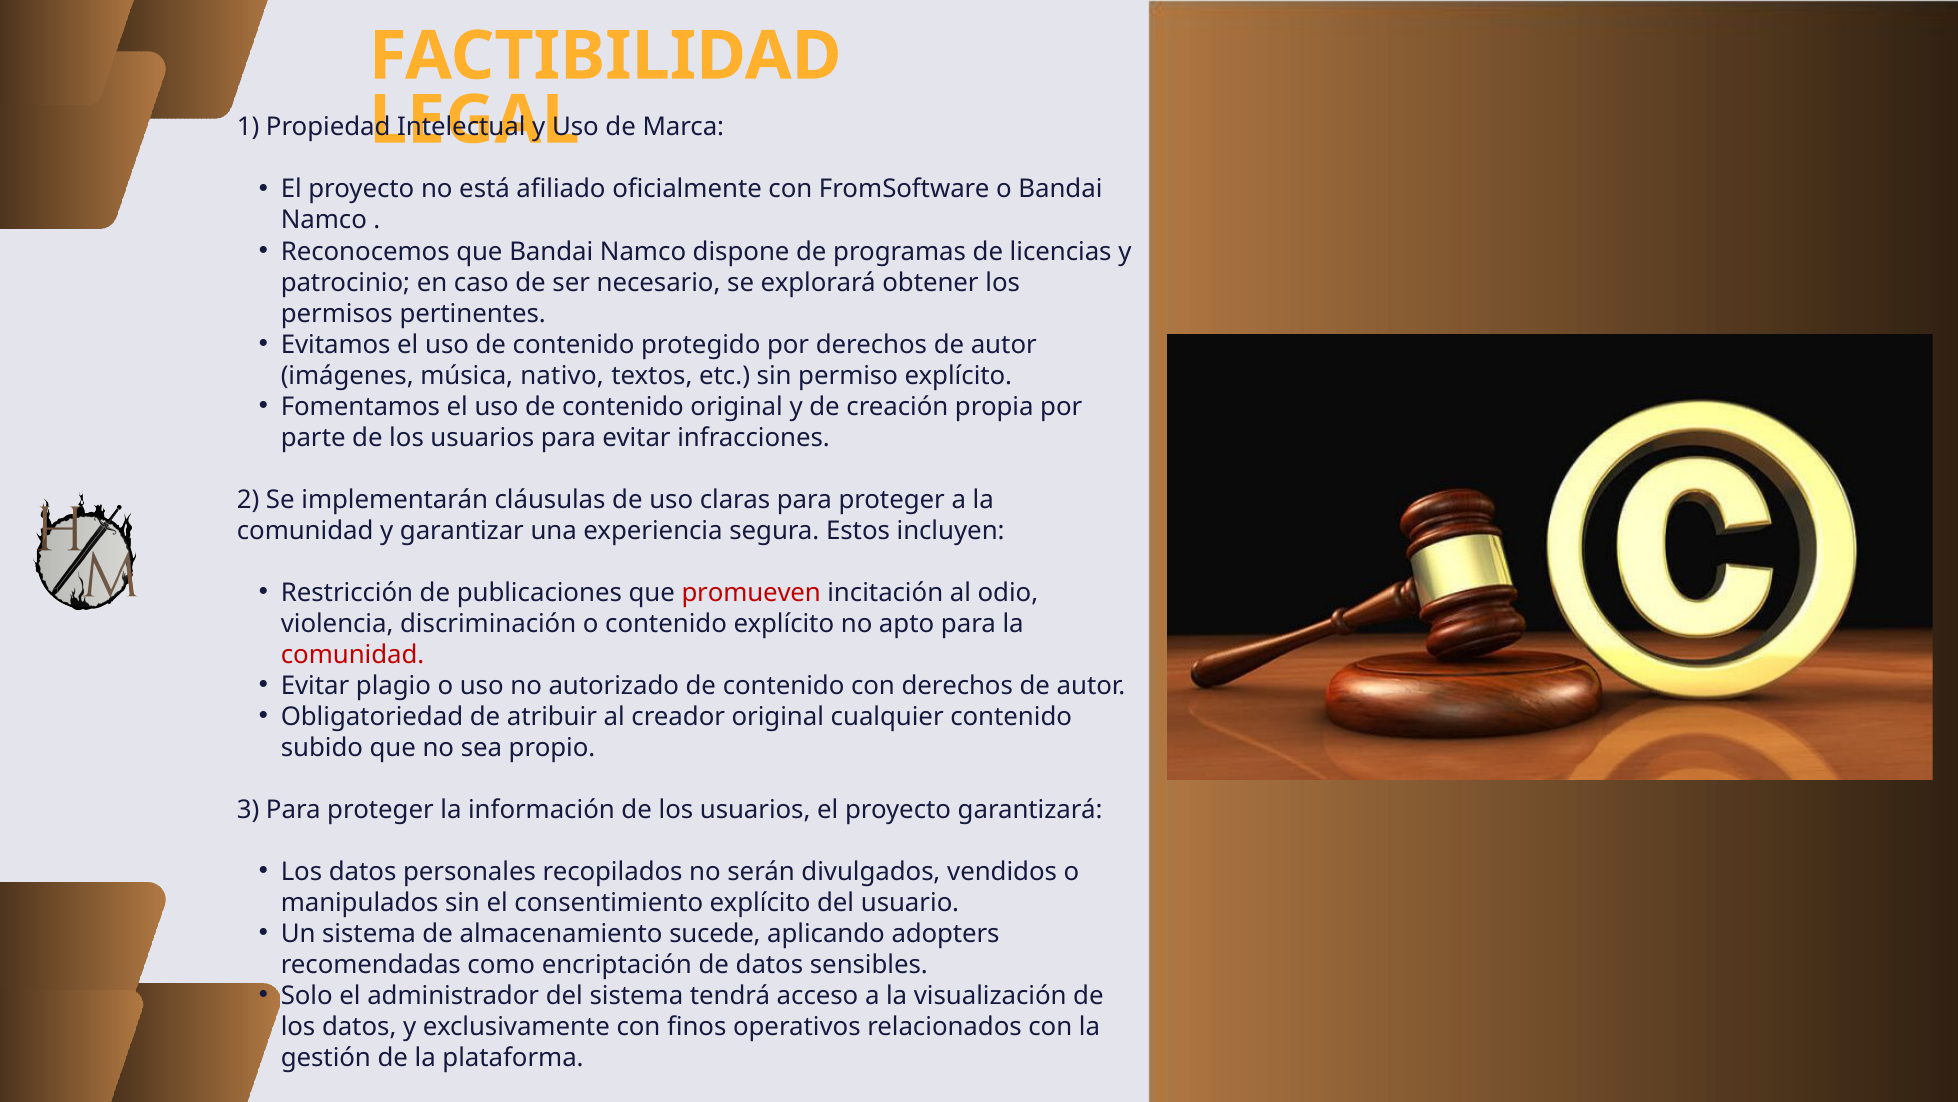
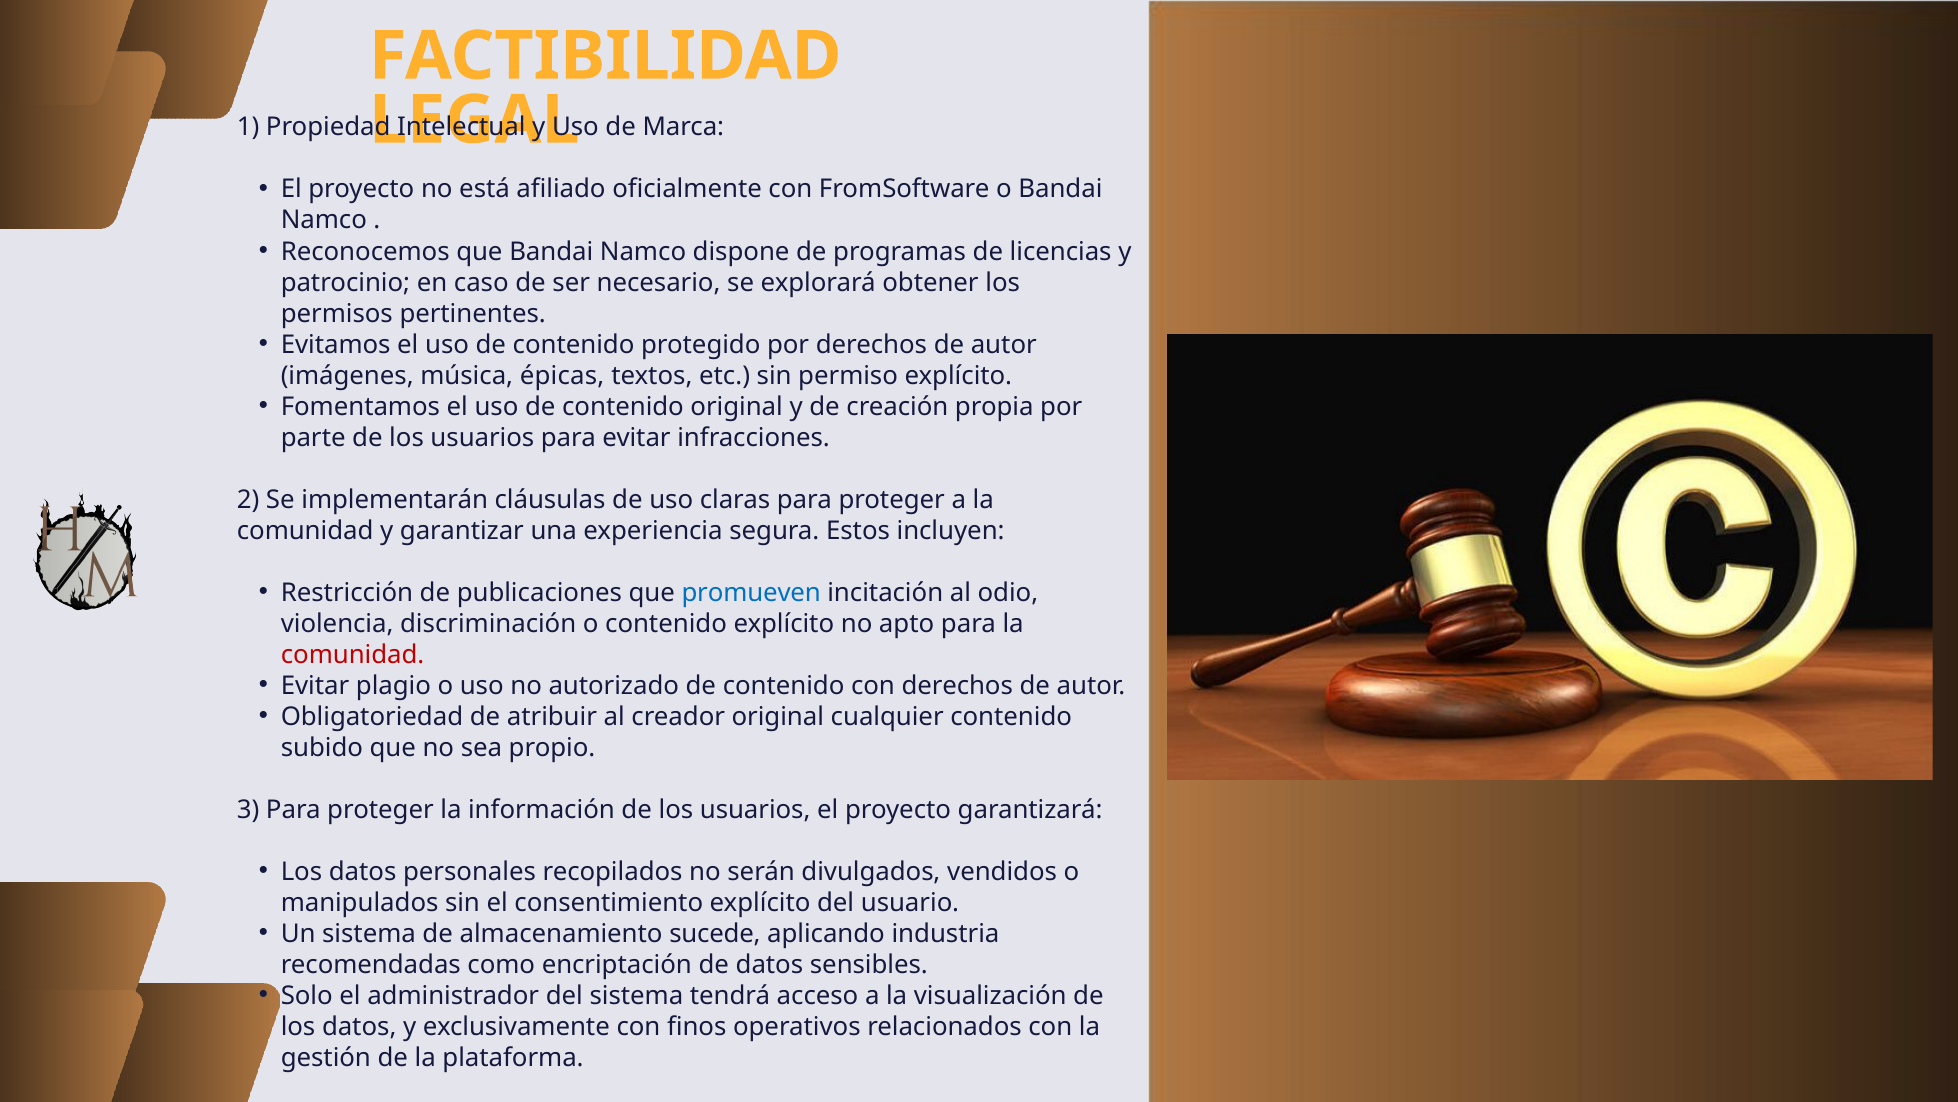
nativo: nativo -> épicas (562, 375)
promueven colour: red -> blue (751, 592)
adopters: adopters -> industria (945, 933)
